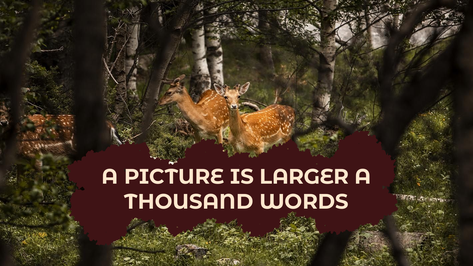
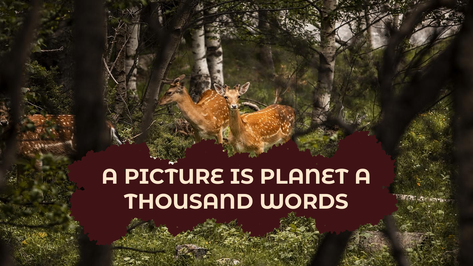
LARGER: LARGER -> PLANET (304, 177)
